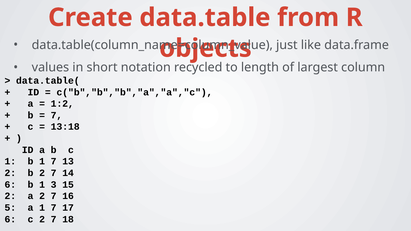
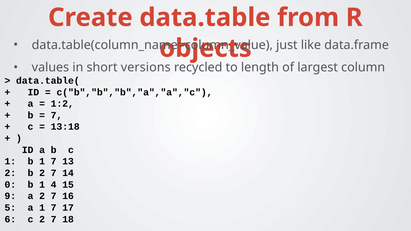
notation: notation -> versions (146, 68)
6: 6 -> 0 (10, 185)
3: 3 -> 4 (54, 185)
2: 2 -> 9 (10, 196)
